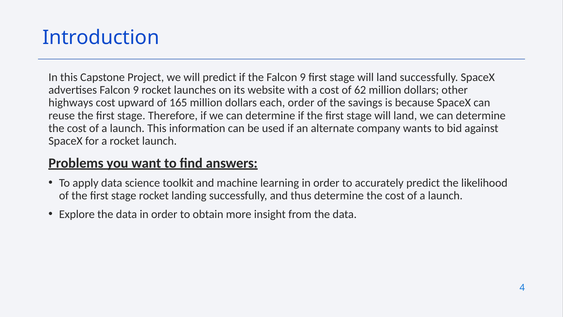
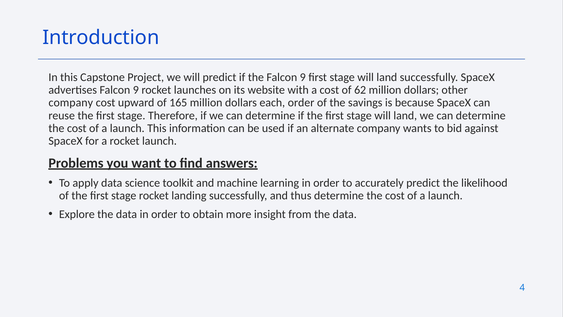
highways: highways -> company (71, 103)
